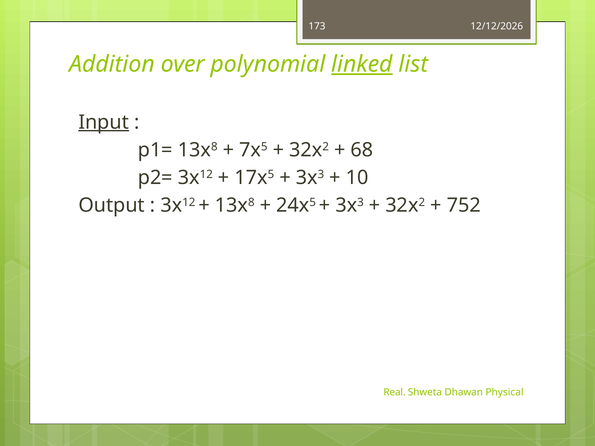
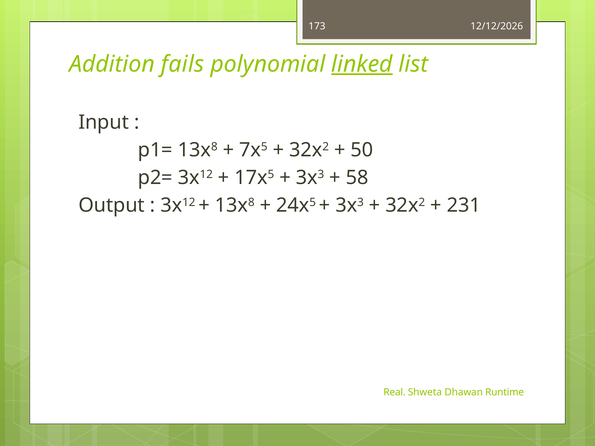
over: over -> fails (183, 64)
Input underline: present -> none (104, 122)
68: 68 -> 50 (362, 150)
10: 10 -> 58 (357, 178)
752: 752 -> 231 (464, 206)
Physical: Physical -> Runtime (505, 393)
